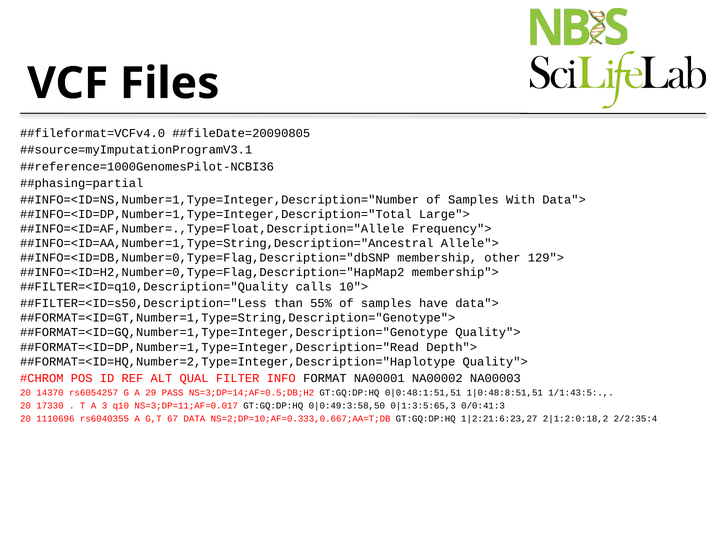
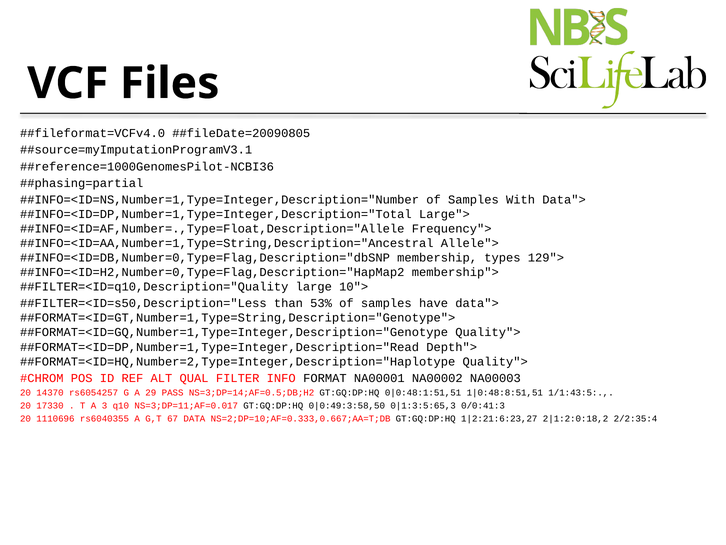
other: other -> types (502, 258)
calls: calls -> large (314, 287)
55%: 55% -> 53% (321, 303)
